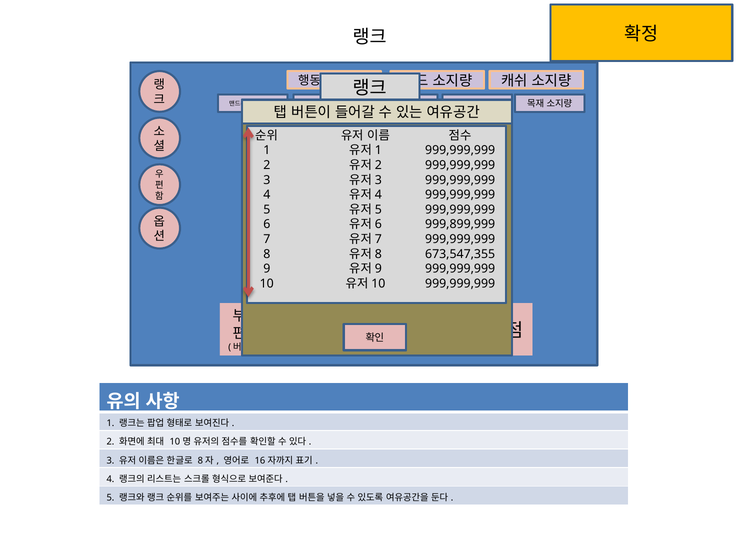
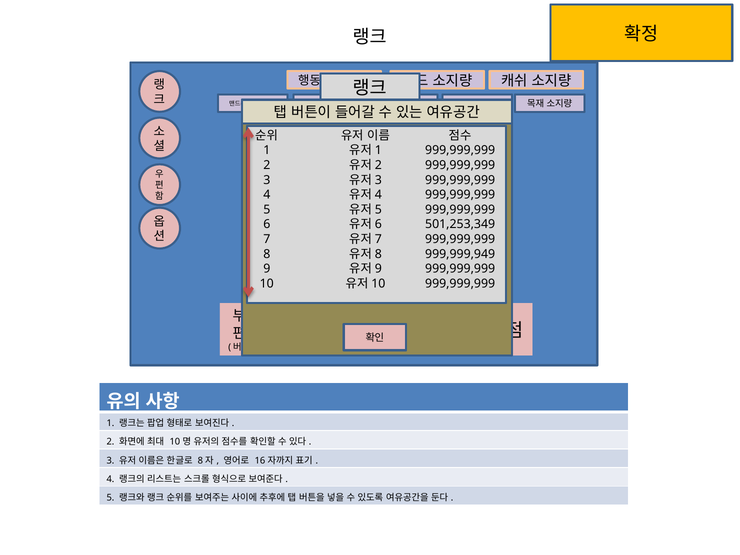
999,899,999: 999,899,999 -> 501,253,349 (460, 224)
673,547,355: 673,547,355 -> 999,999,949 (460, 254)
